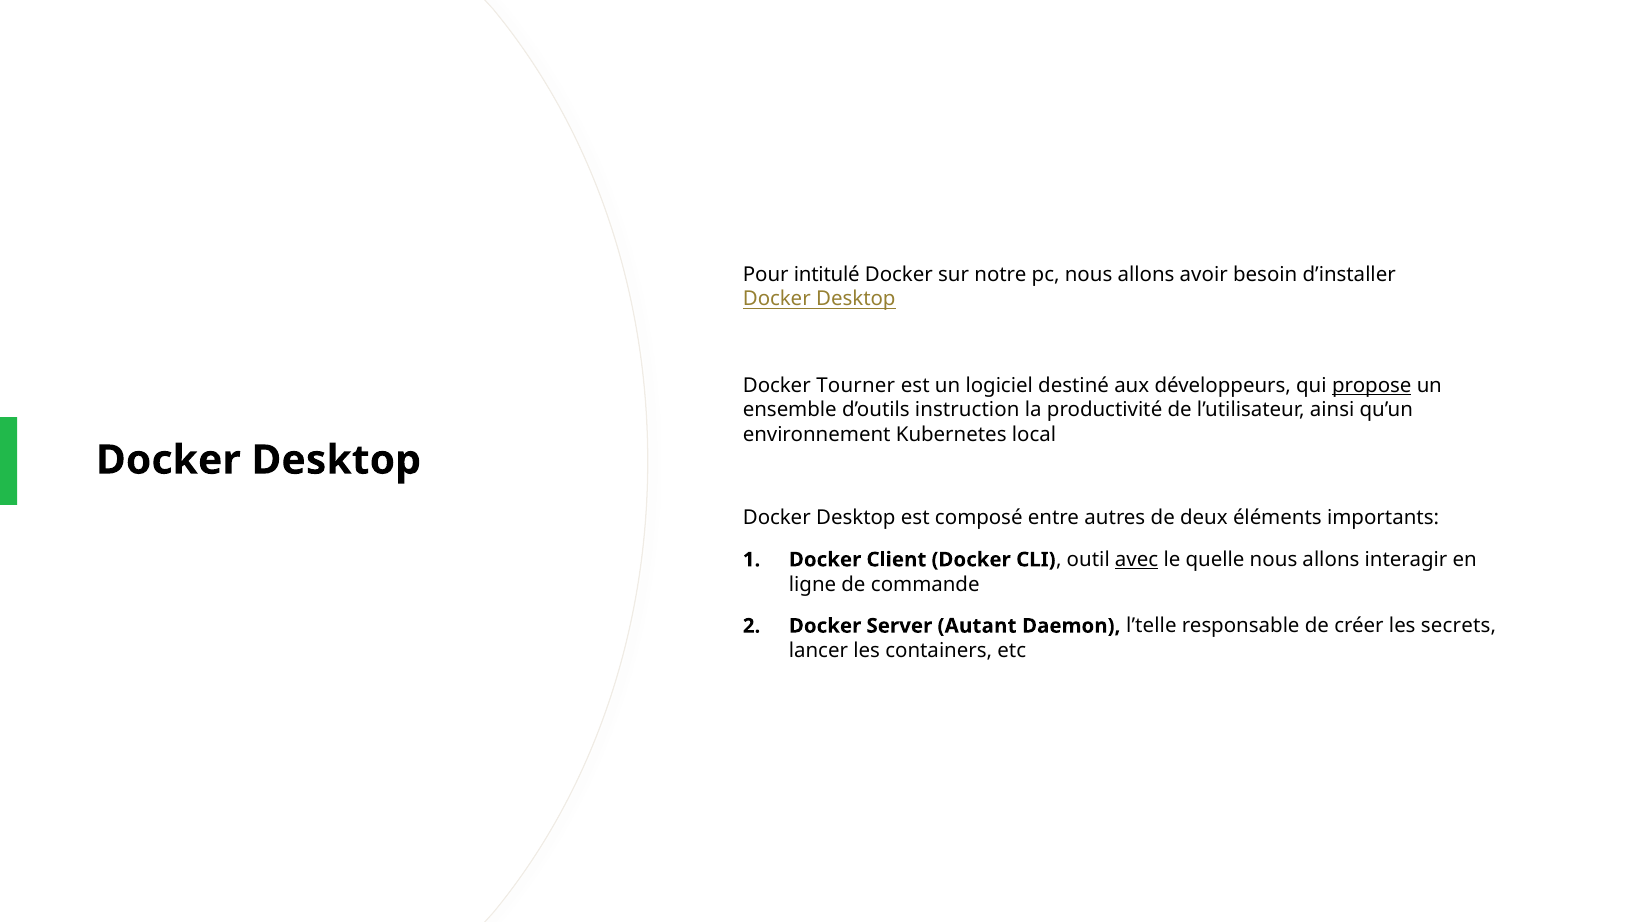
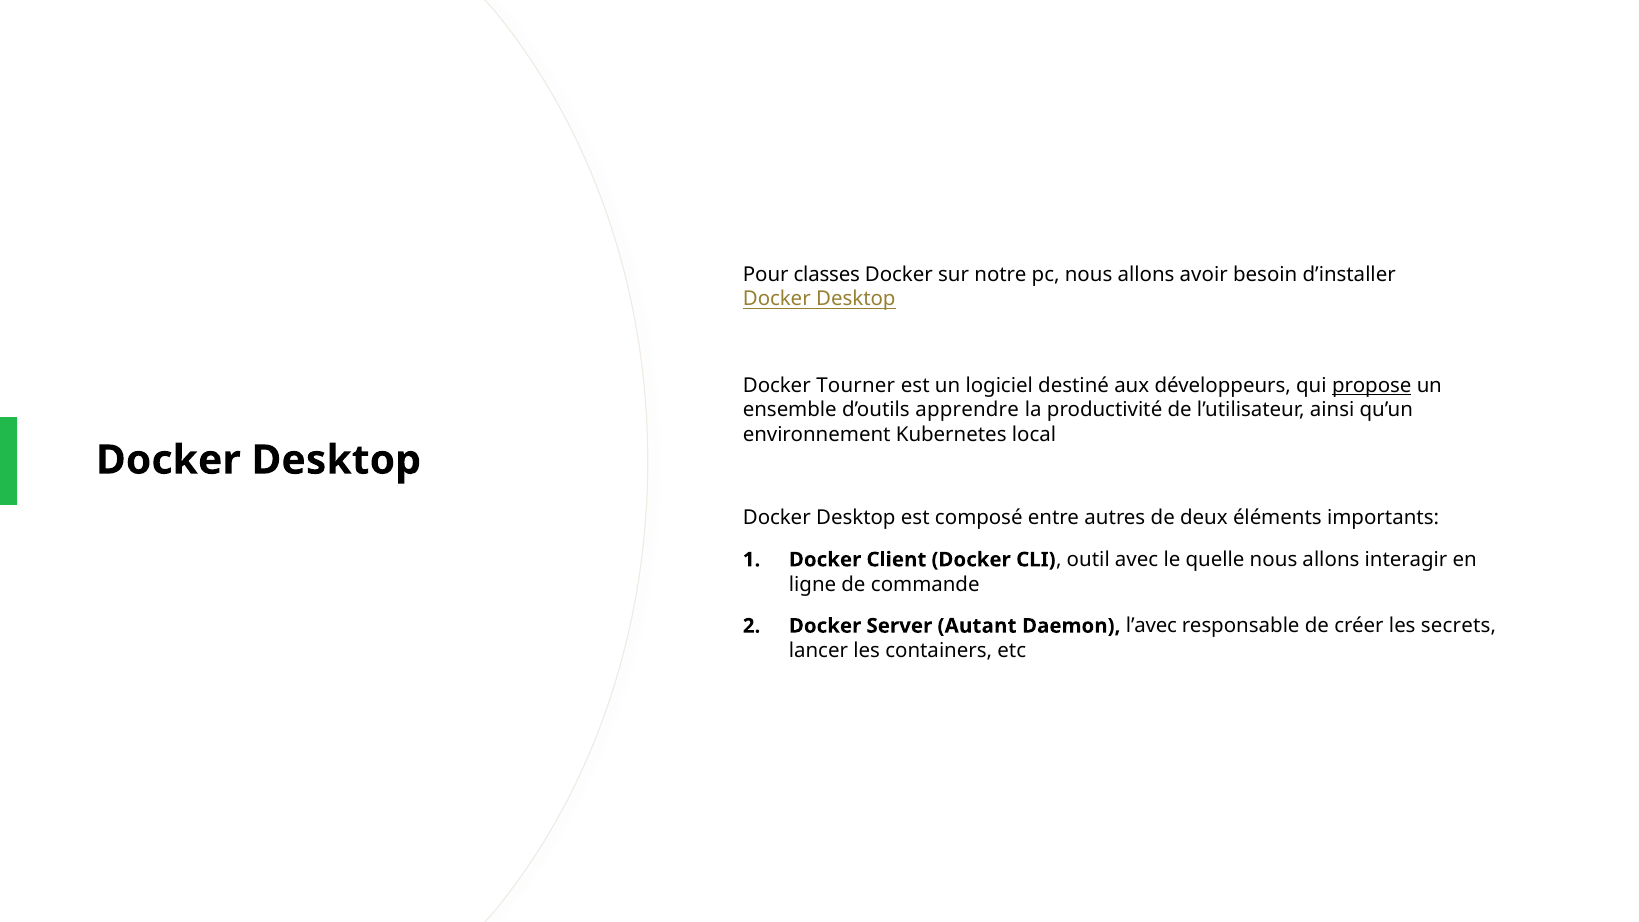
intitulé: intitulé -> classes (827, 274)
instruction: instruction -> apprendre (967, 410)
avec underline: present -> none (1137, 560)
l’telle: l’telle -> l’avec (1152, 626)
